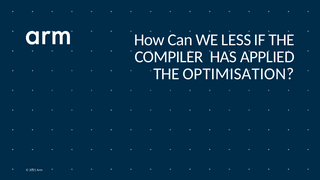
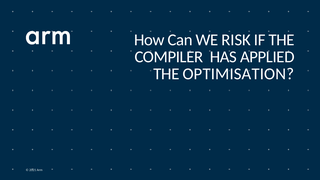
LESS: LESS -> RISK (236, 40)
